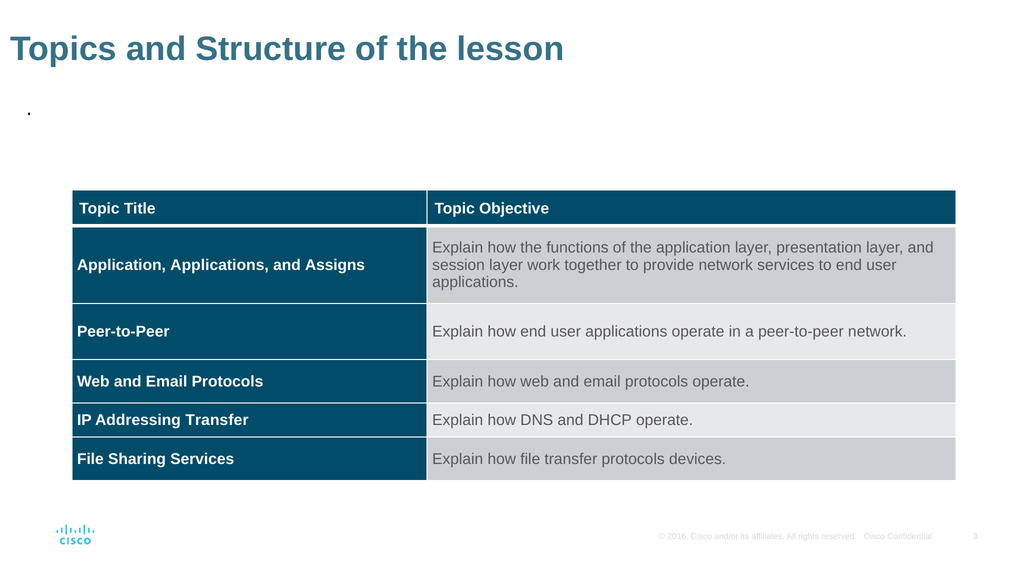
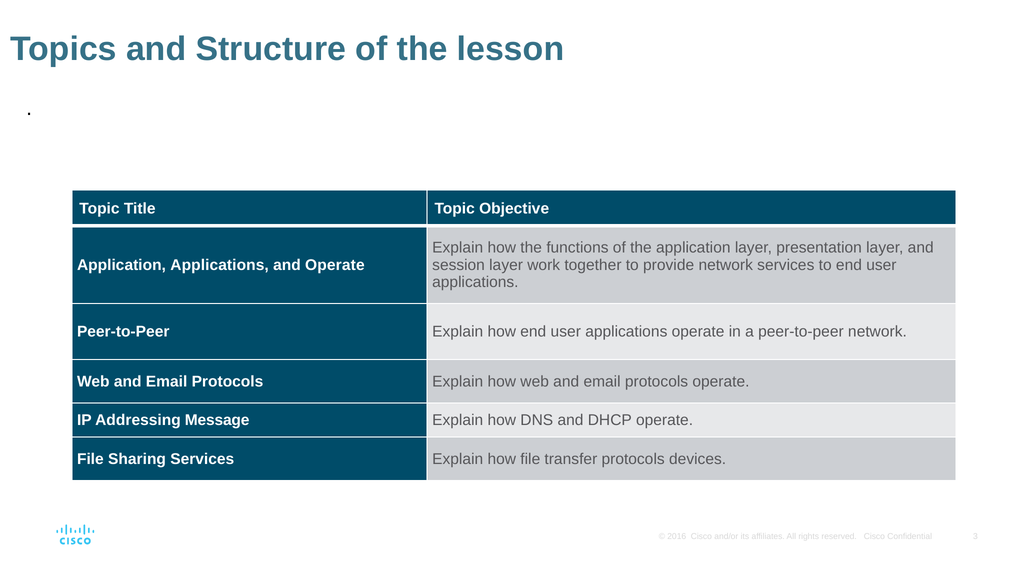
and Assigns: Assigns -> Operate (335, 265)
Addressing Transfer: Transfer -> Message (217, 420)
